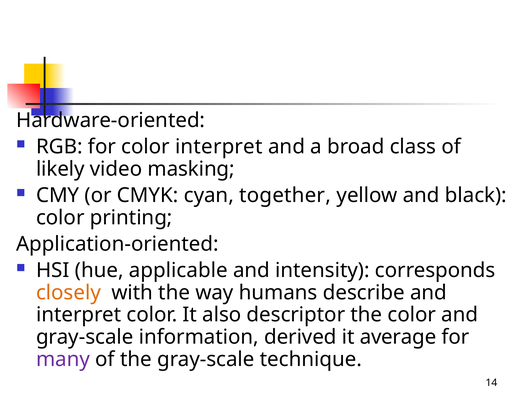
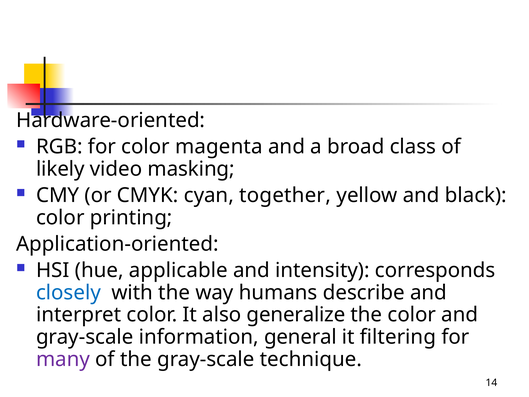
color interpret: interpret -> magenta (219, 147)
closely colour: orange -> blue (68, 292)
descriptor: descriptor -> generalize (296, 315)
derived: derived -> general (300, 337)
average: average -> filtering (398, 337)
